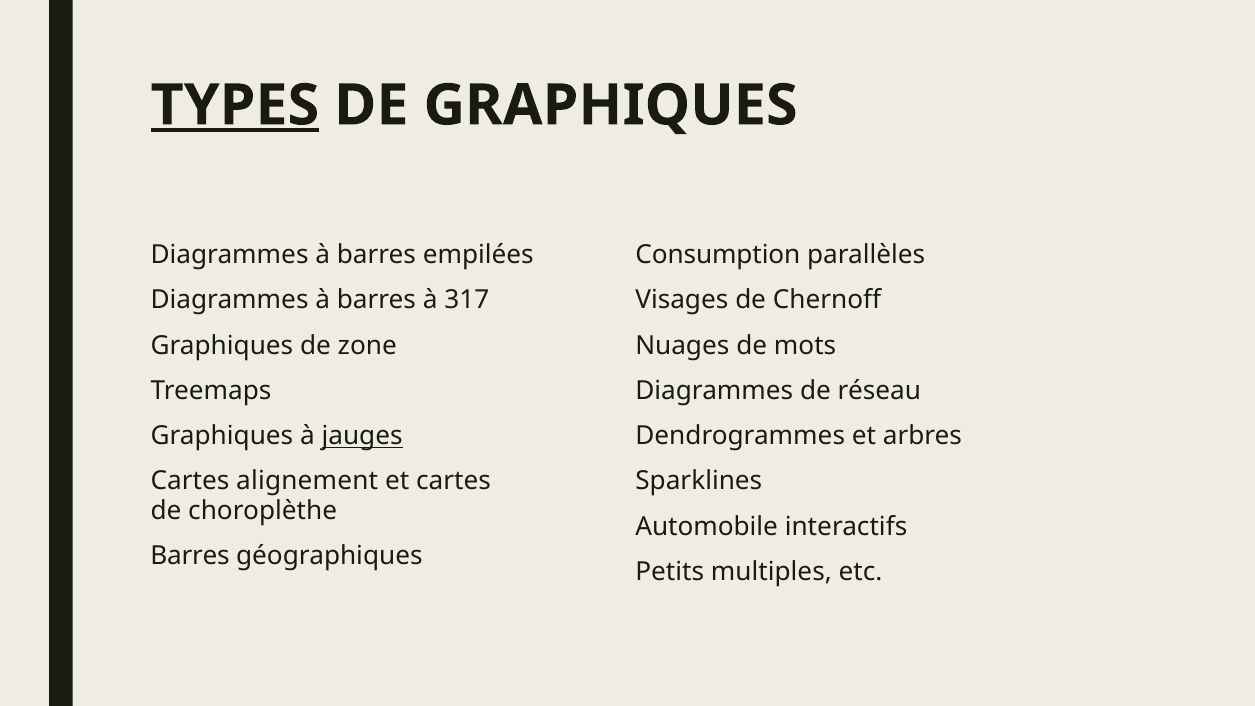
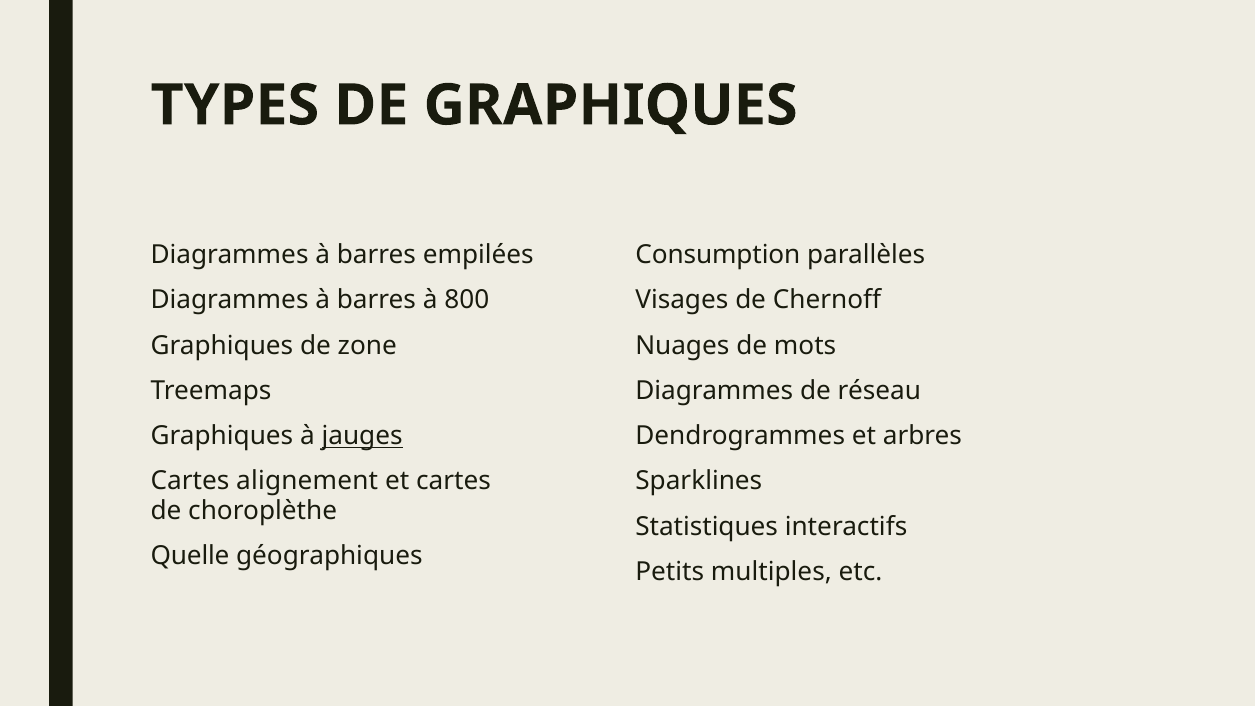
TYPES underline: present -> none (235, 105)
317: 317 -> 800 (467, 300)
Automobile: Automobile -> Statistiques (707, 527)
Barres: Barres -> Quelle (190, 556)
